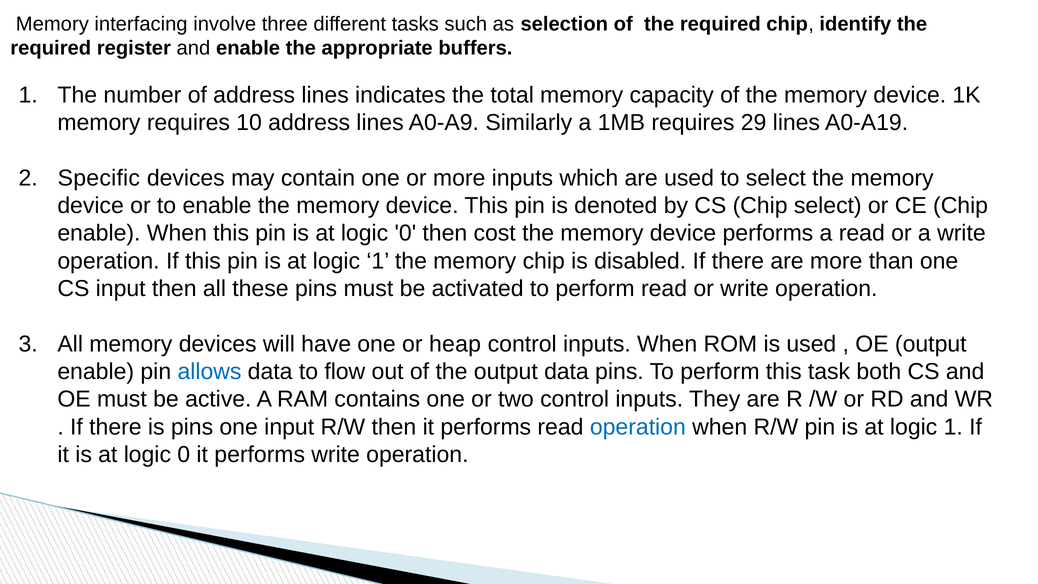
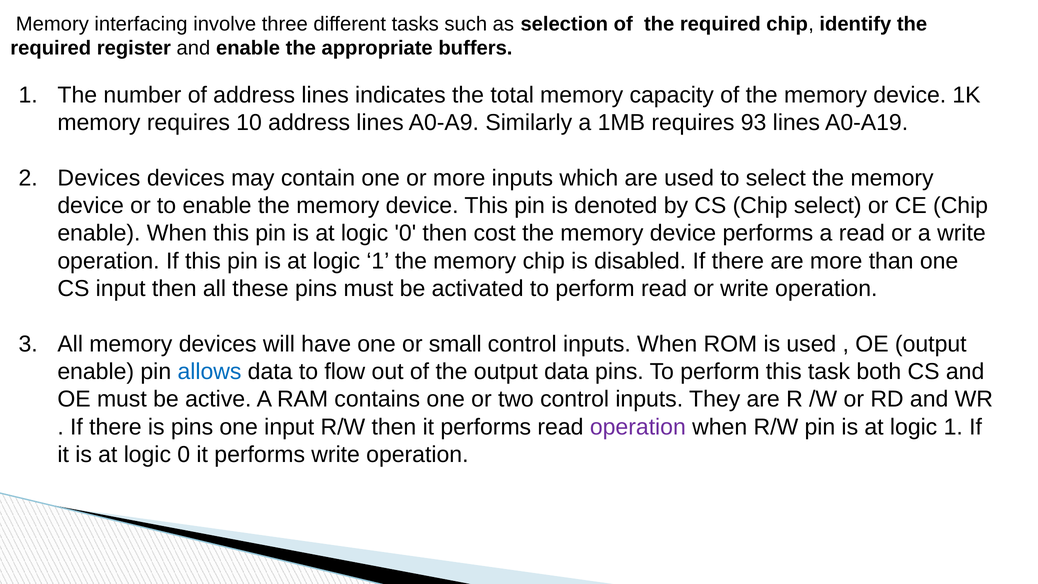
29: 29 -> 93 (754, 123)
Specific: Specific -> Devices (99, 178)
heap: heap -> small (455, 344)
operation colour: blue -> purple (638, 427)
